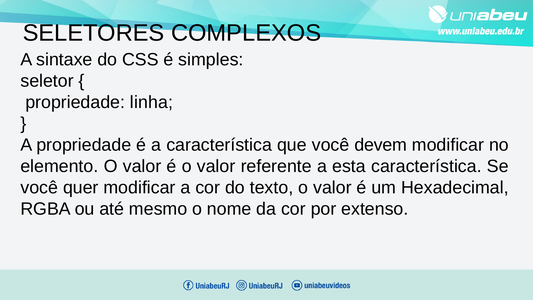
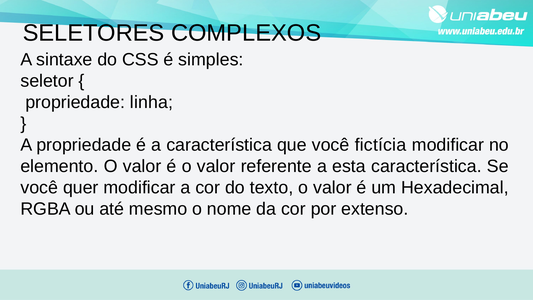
devem: devem -> fictícia (381, 145)
